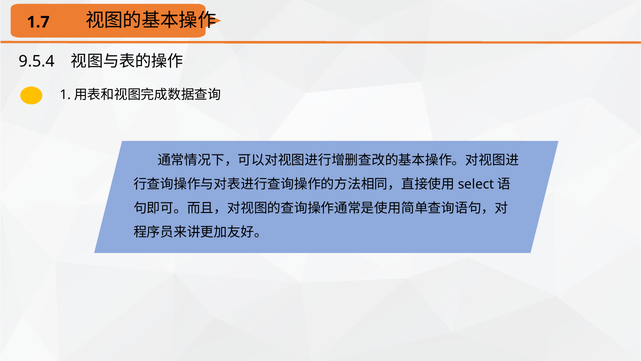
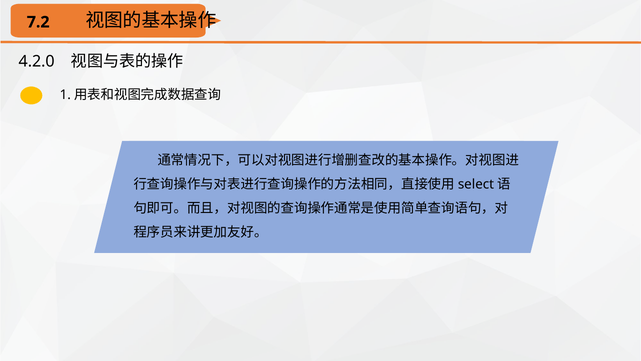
1.7: 1.7 -> 7.2 (38, 22)
9.5.4: 9.5.4 -> 4.2.0 (37, 62)
